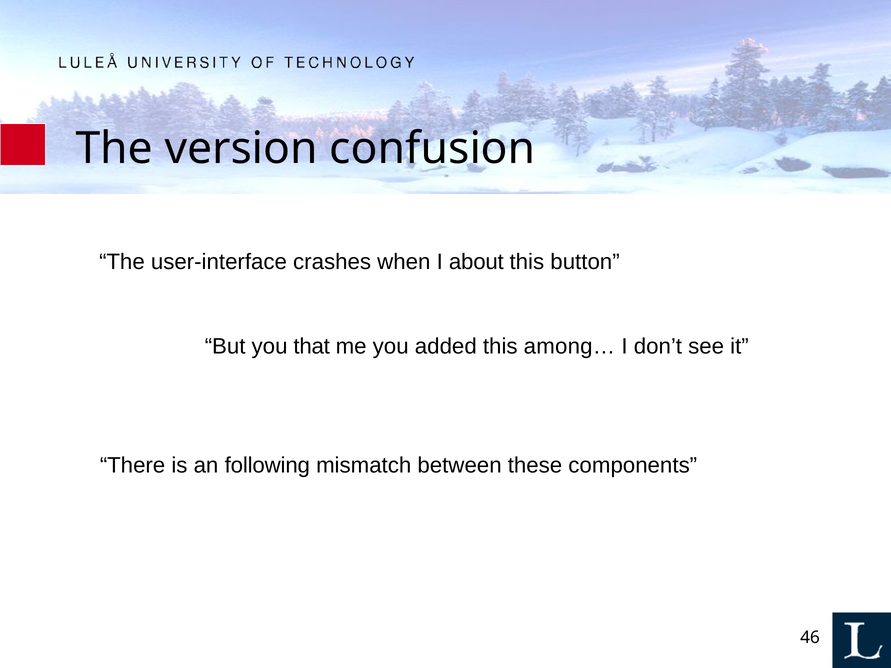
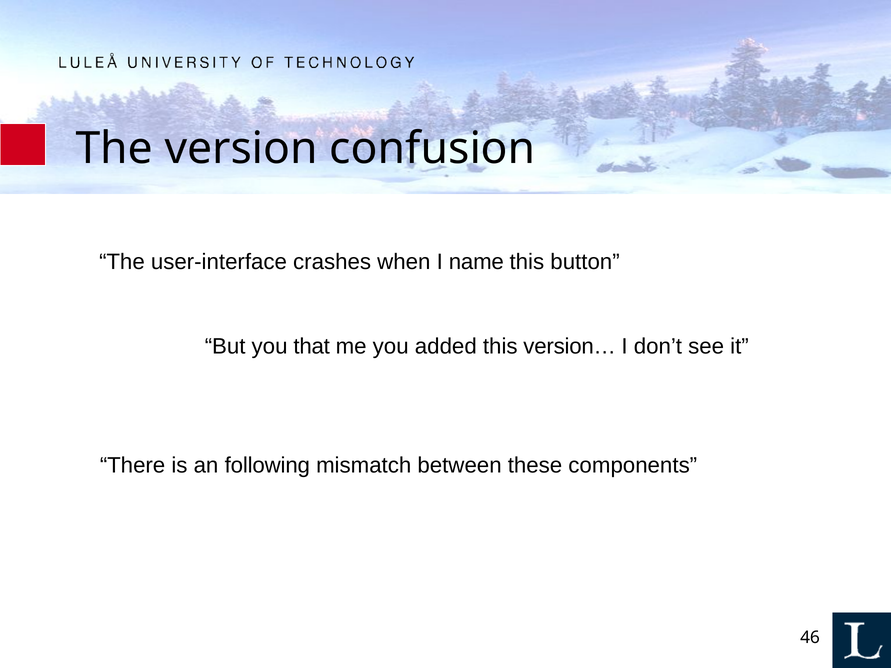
about: about -> name (476, 262)
among…: among… -> version… (570, 346)
